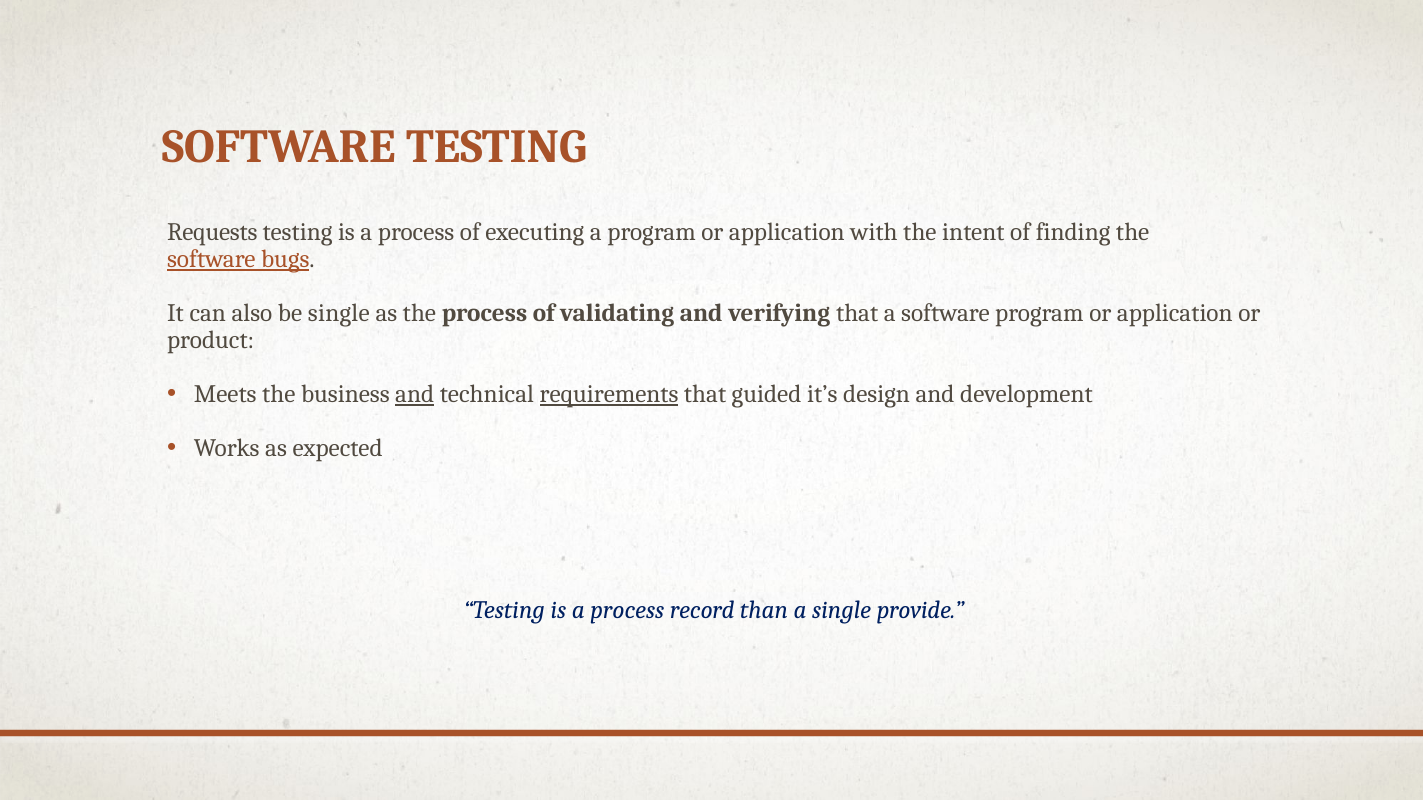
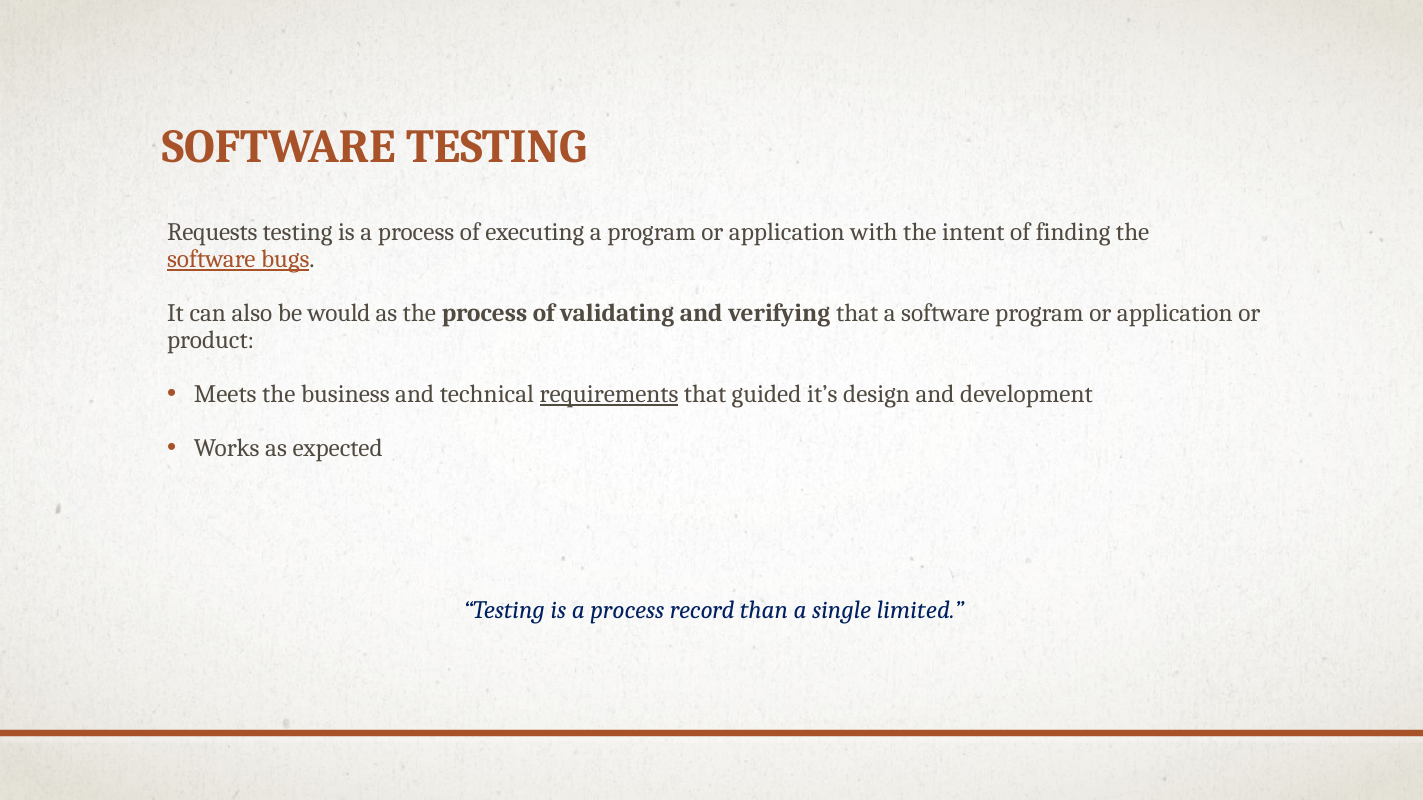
be single: single -> would (339, 313)
and underline: present -> none (415, 394)
provide: provide -> limited (921, 610)
